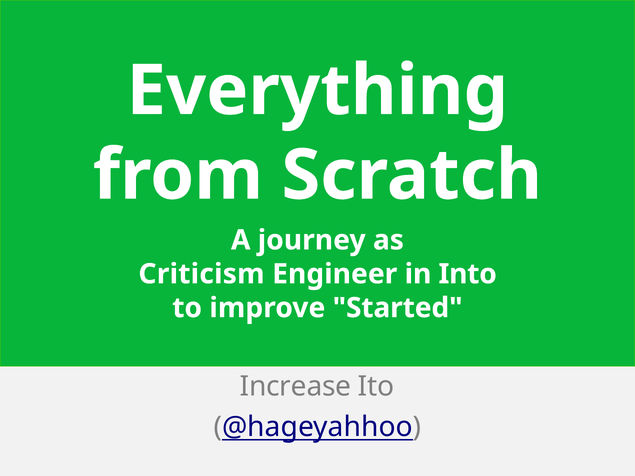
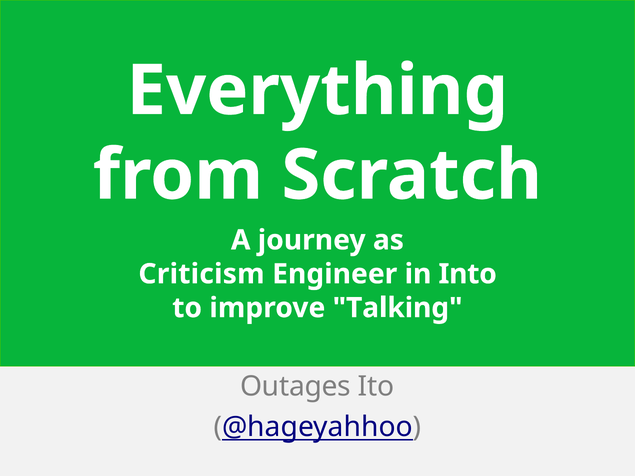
Started: Started -> Talking (398, 308)
Increase: Increase -> Outages (296, 387)
